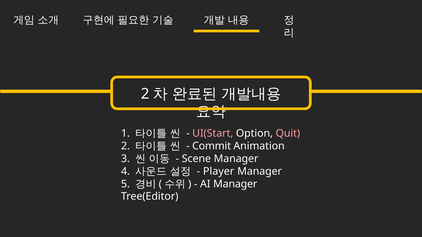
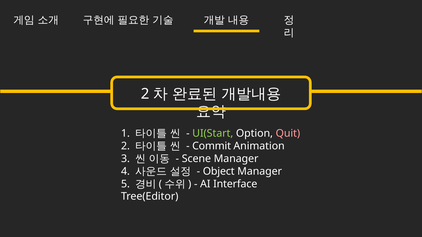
UI(Start colour: pink -> light green (213, 134)
Player: Player -> Object (219, 171)
AI Manager: Manager -> Interface (235, 184)
